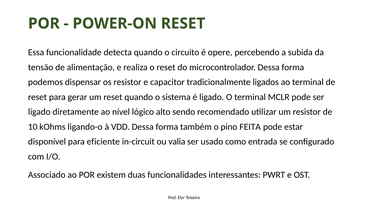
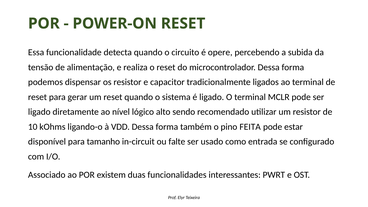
eficiente: eficiente -> tamanho (103, 142)
valia: valia -> falte (177, 142)
